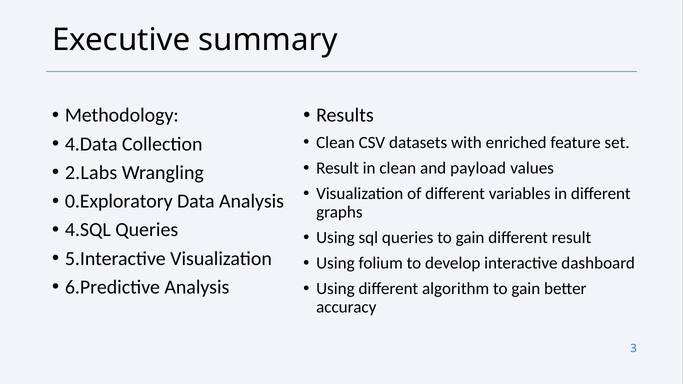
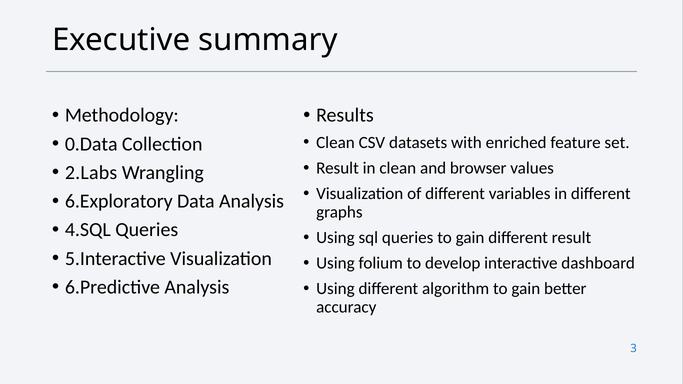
4.Data: 4.Data -> 0.Data (91, 144)
payload: payload -> browser (478, 168)
0.Exploratory: 0.Exploratory -> 6.Exploratory (119, 201)
